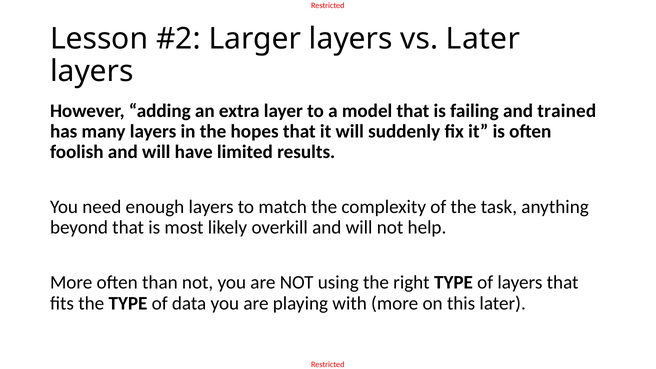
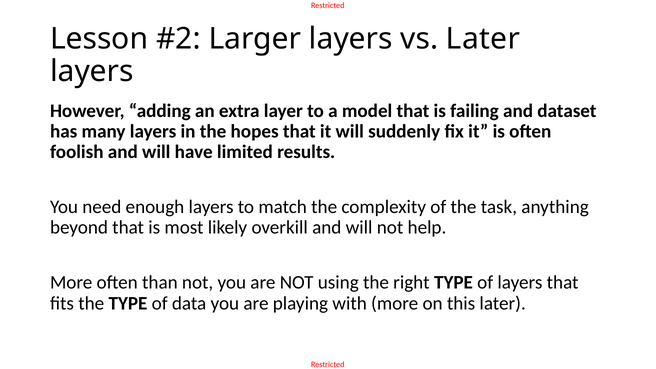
trained: trained -> dataset (567, 111)
